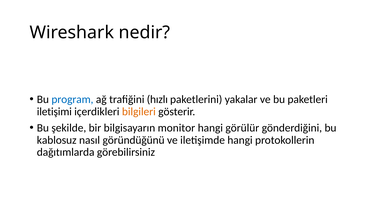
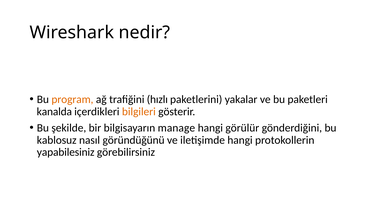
program colour: blue -> orange (72, 100)
iletişimi: iletişimi -> kanalda (54, 112)
monitor: monitor -> manage (176, 128)
dağıtımlarda: dağıtımlarda -> yapabilesiniz (66, 152)
